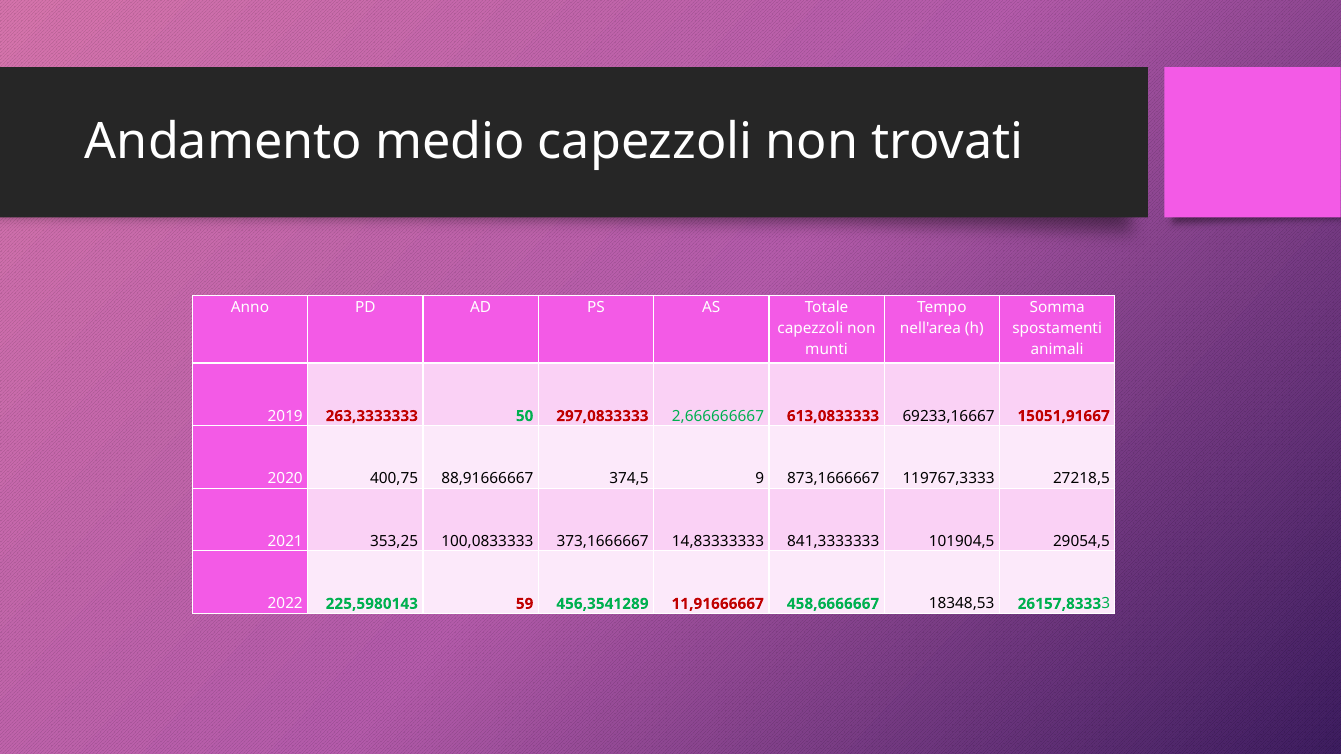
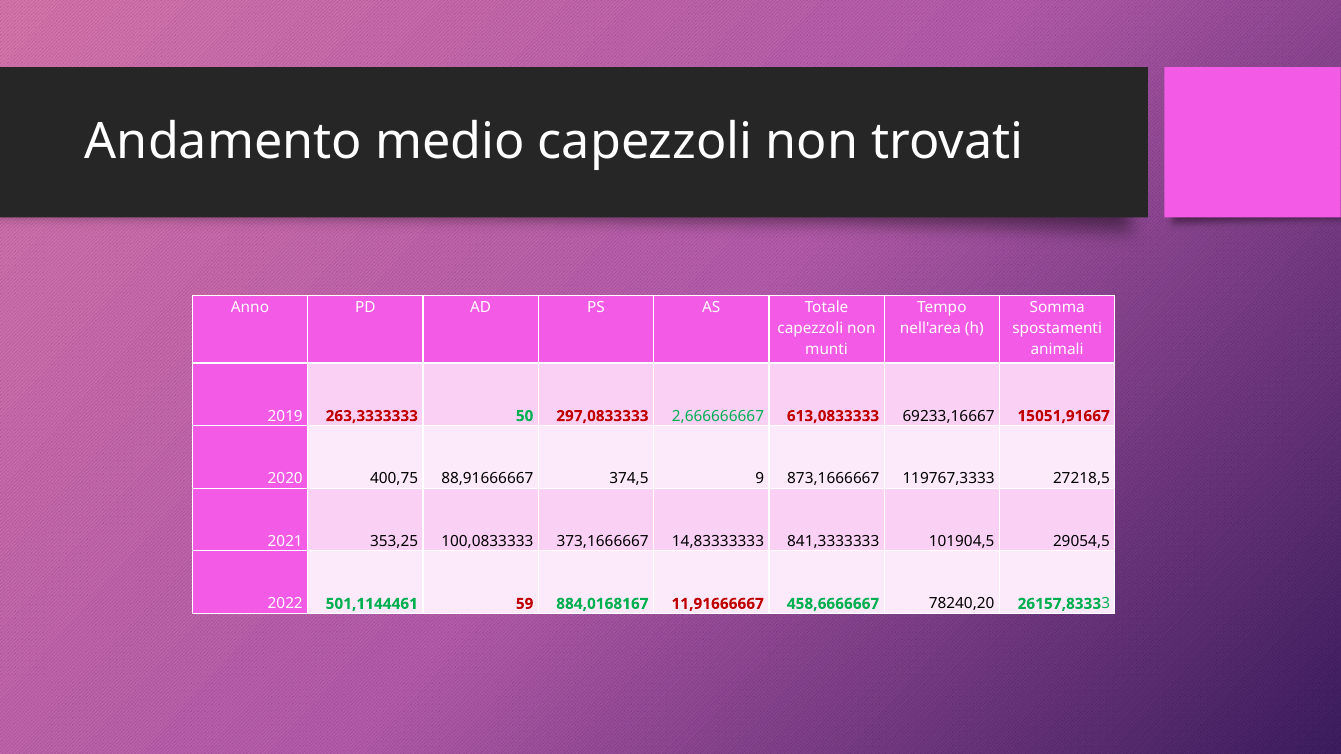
225,5980143: 225,5980143 -> 501,1144461 (372, 604)
456,3541289: 456,3541289 -> 884,0168167 (602, 604)
18348,53: 18348,53 -> 78240,20 (962, 604)
